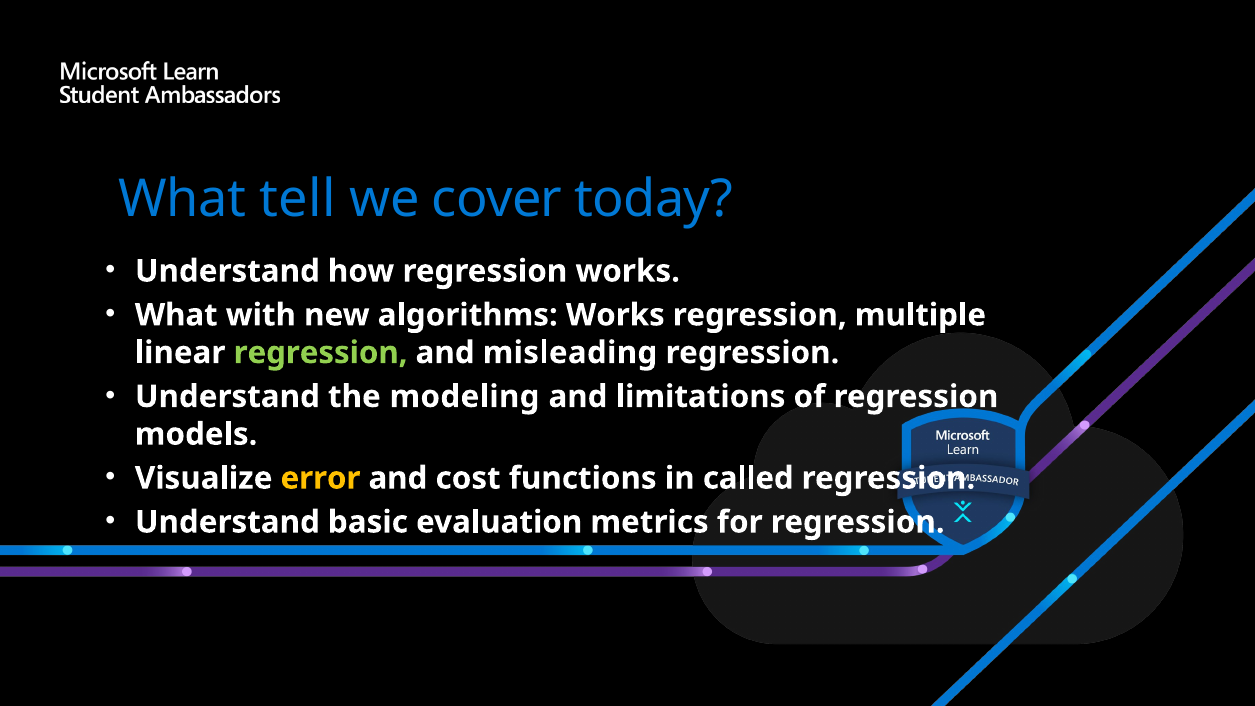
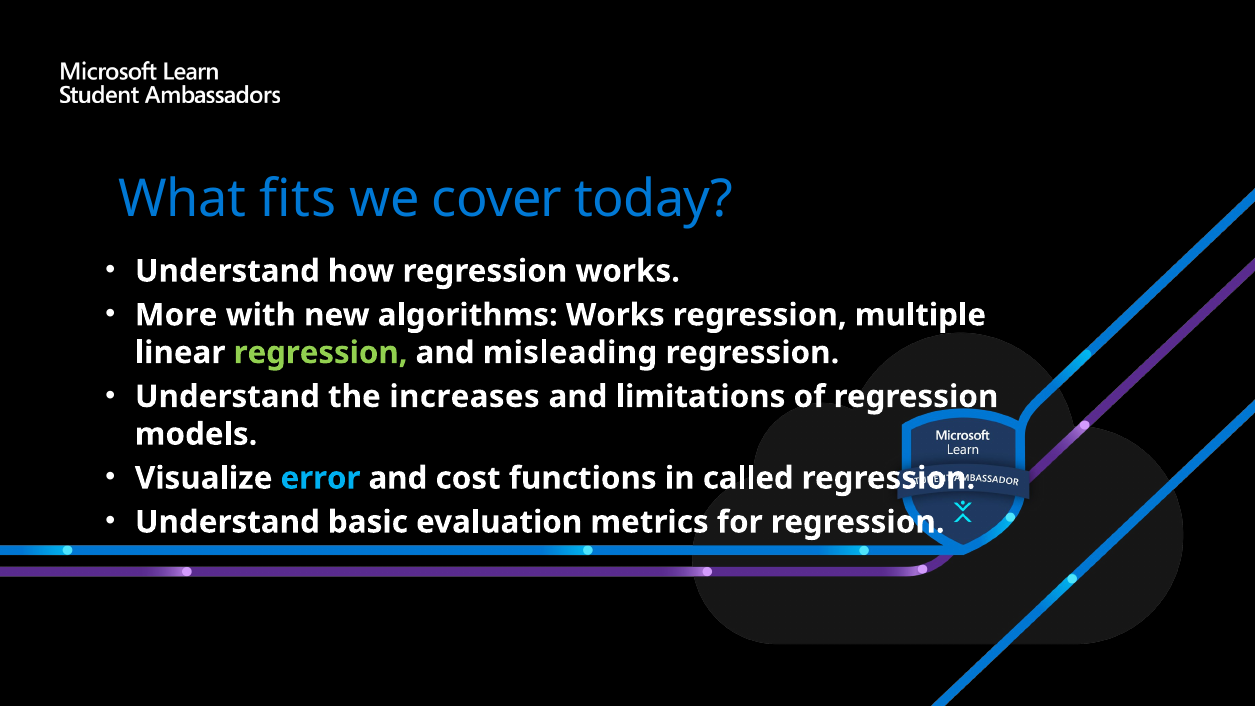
tell: tell -> fits (298, 199)
What: What -> More (176, 315)
modeling: modeling -> increases (465, 397)
error colour: yellow -> light blue (320, 478)
